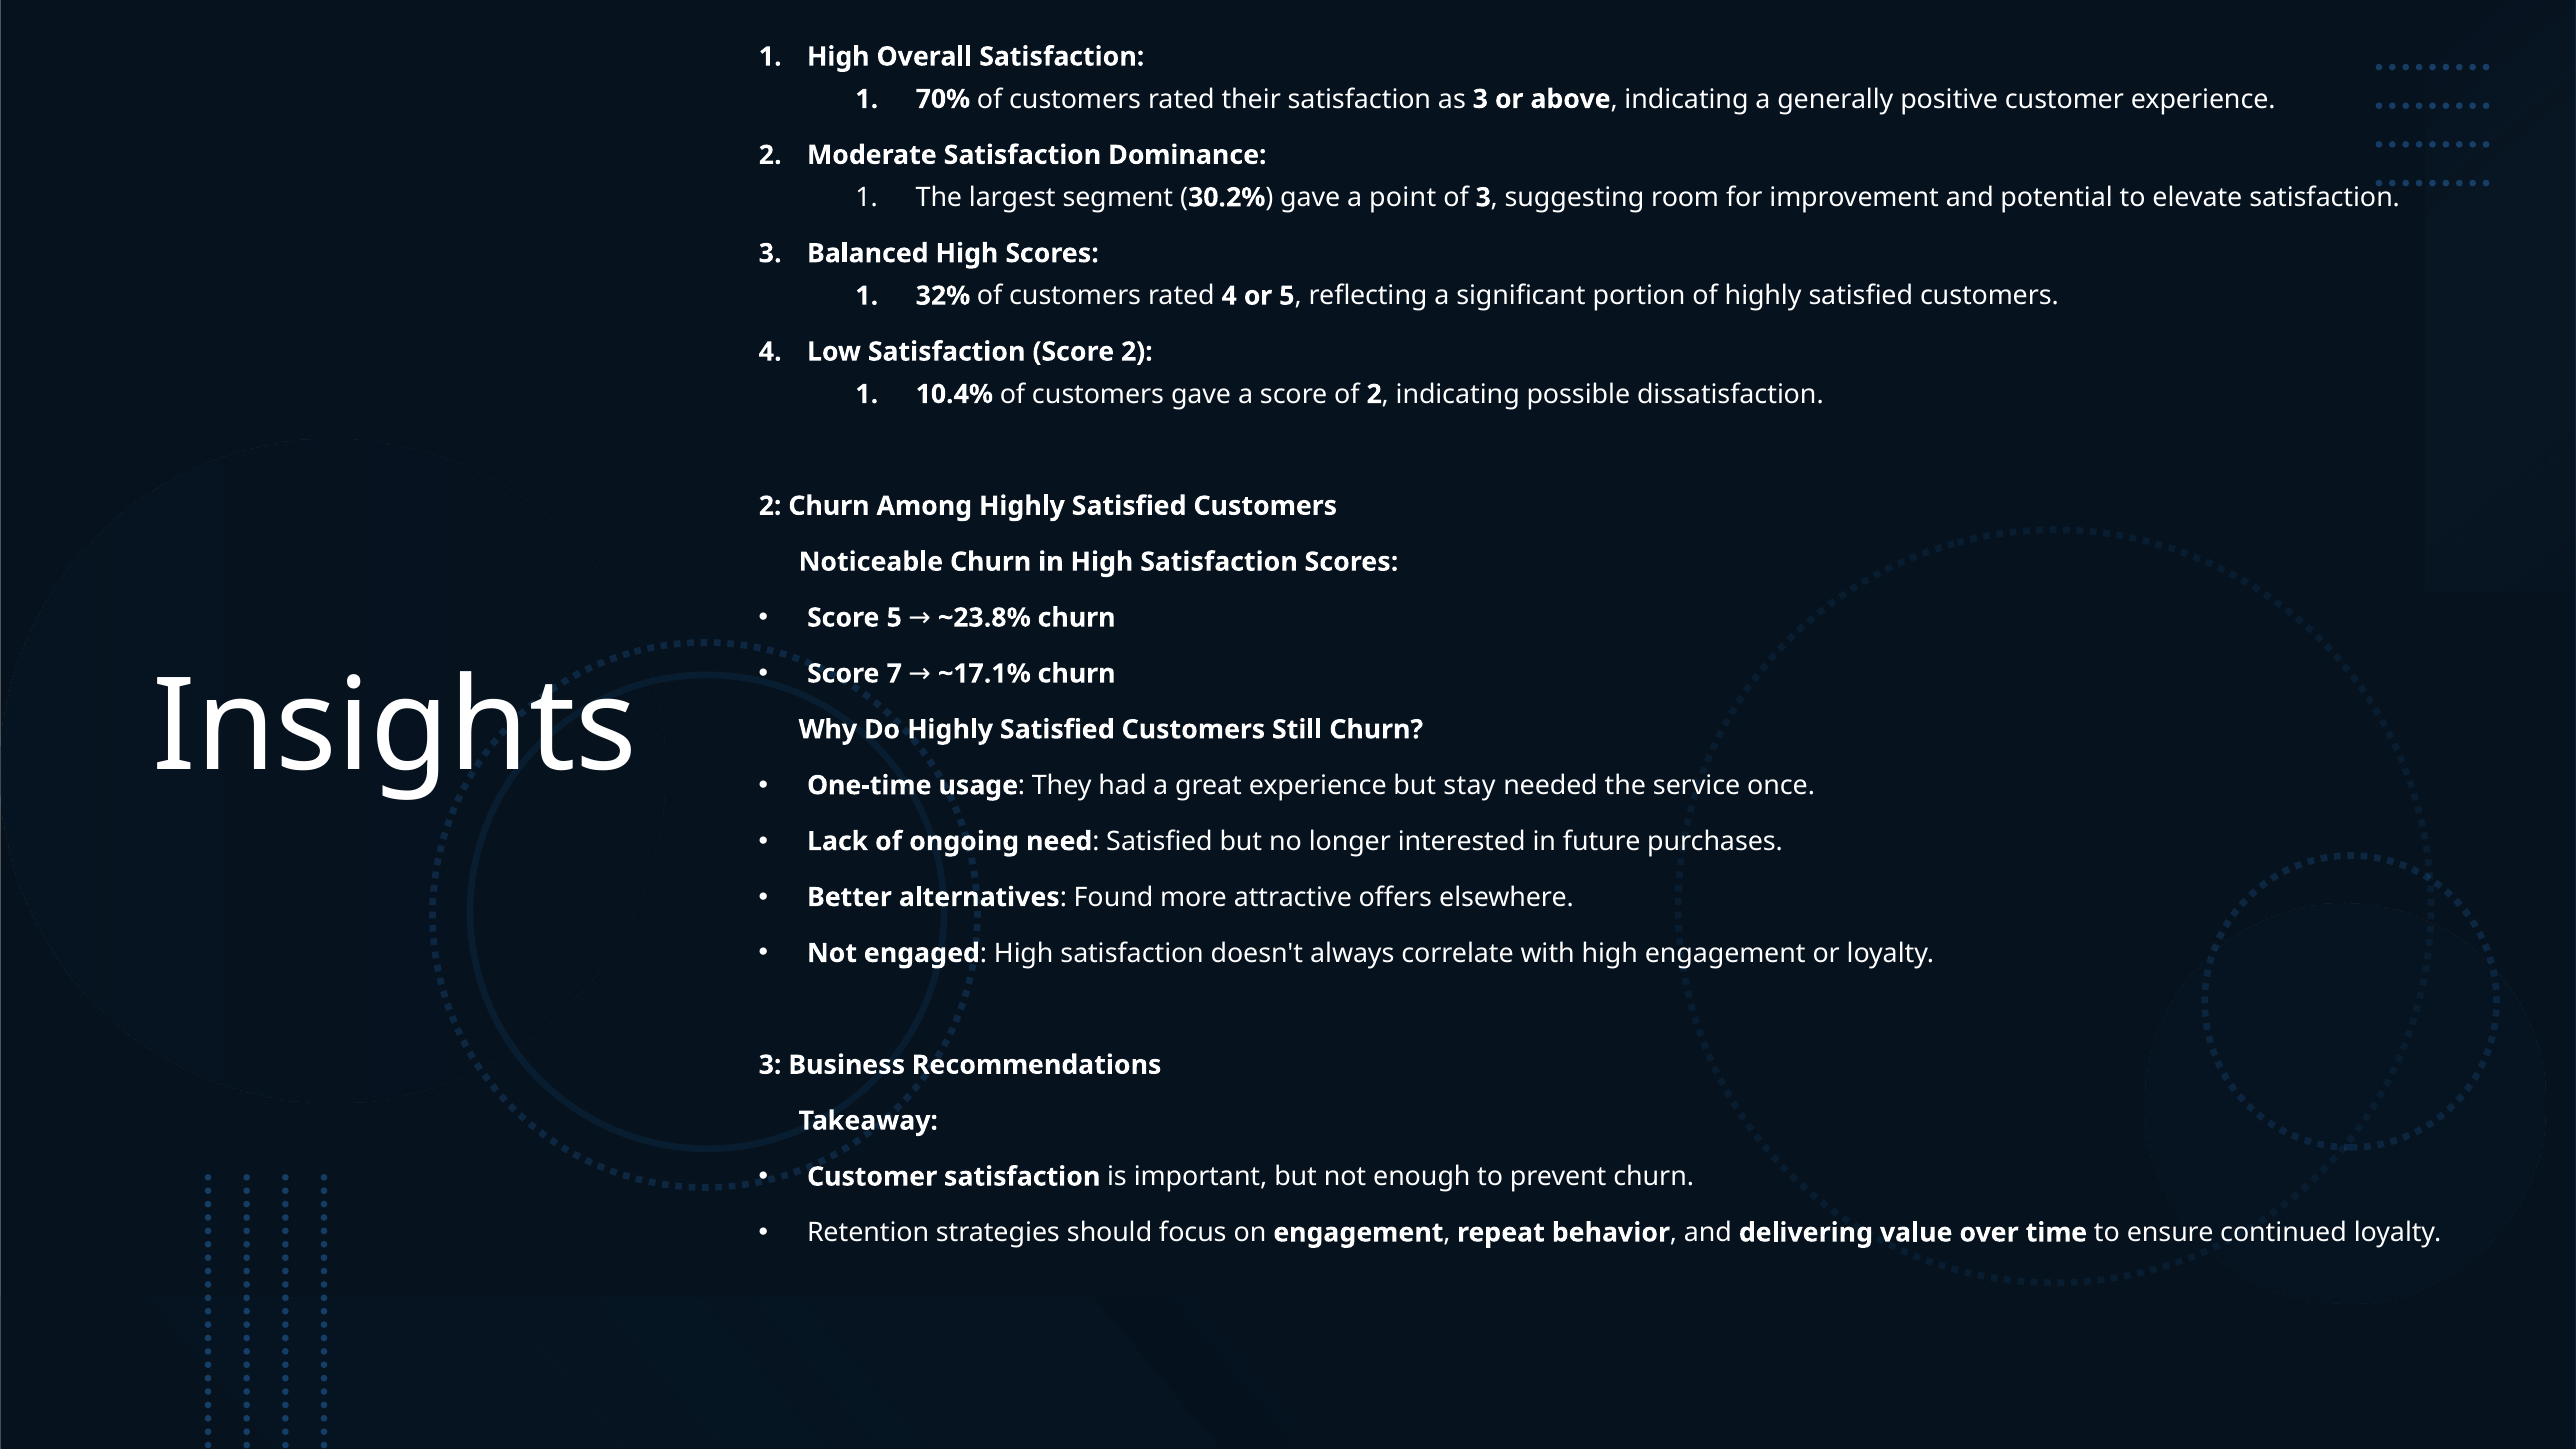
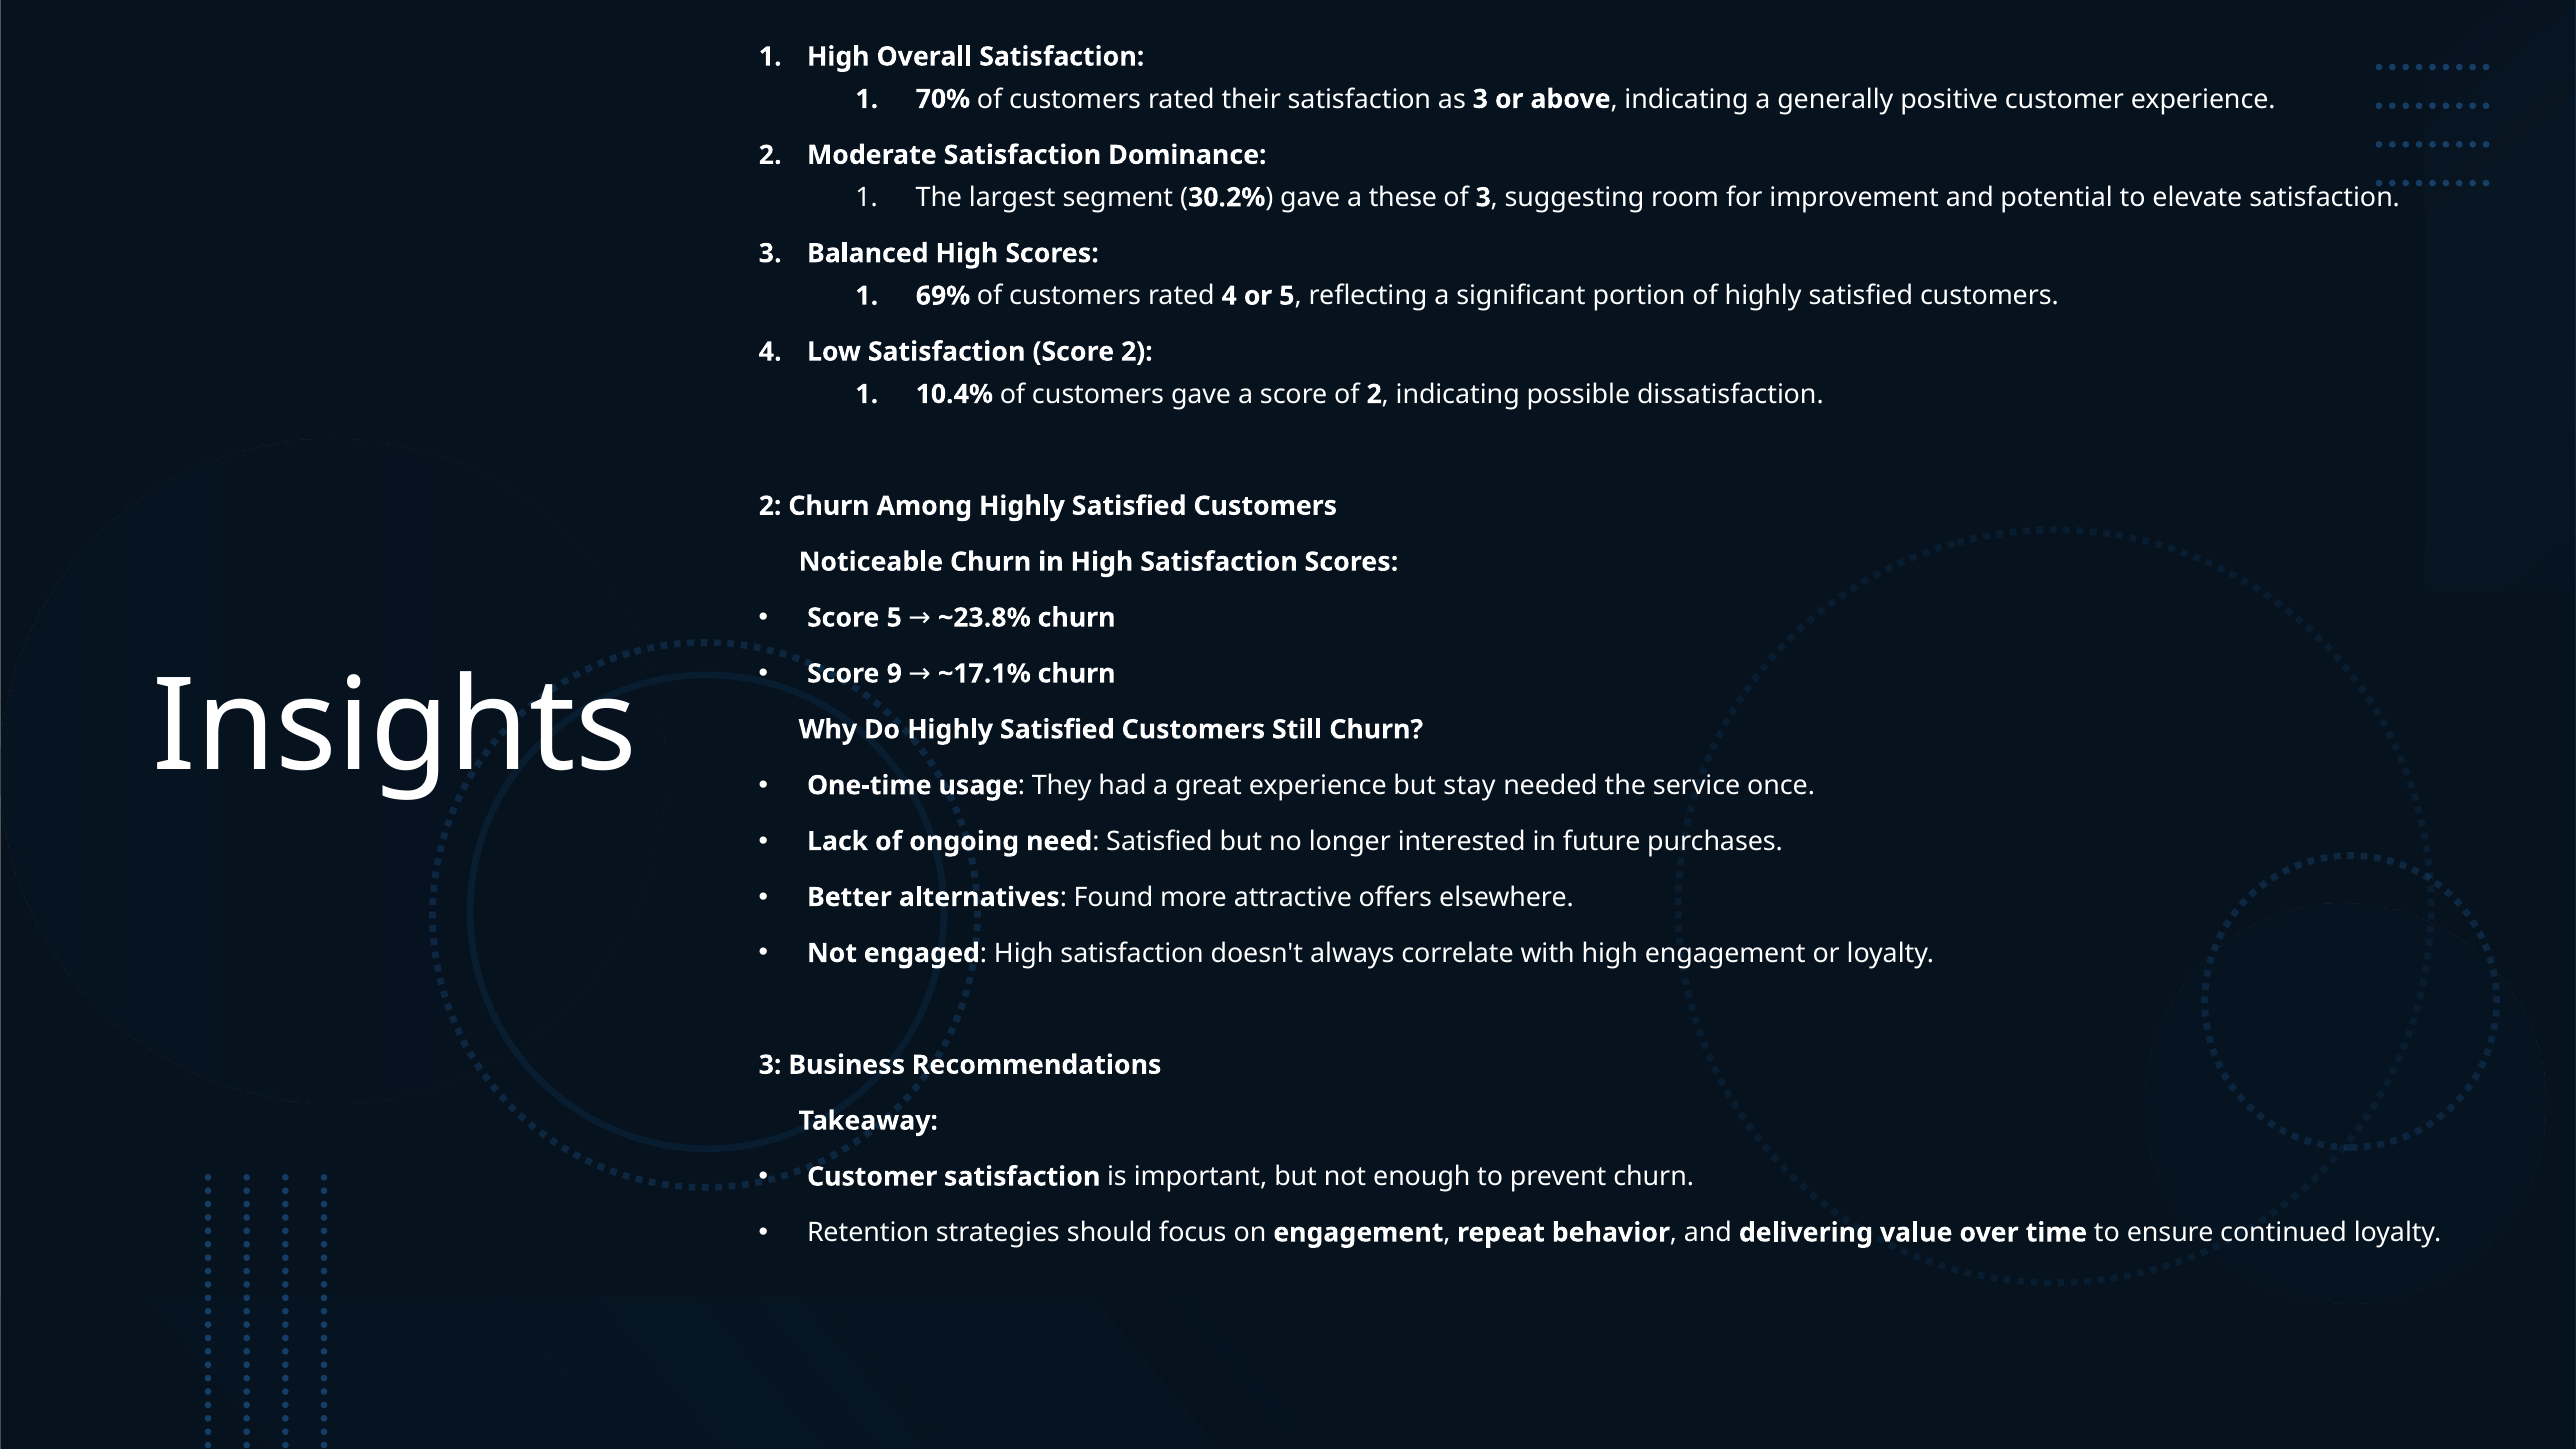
point: point -> these (1403, 197)
32%: 32% -> 69% (943, 296)
7: 7 -> 9 (894, 674)
